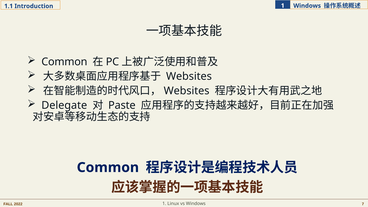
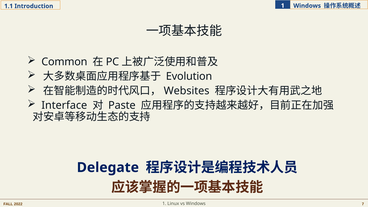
Websites: Websites -> Evolution (189, 76)
Delegate: Delegate -> Interface (64, 105)
Common: Common -> Delegate (108, 167)
